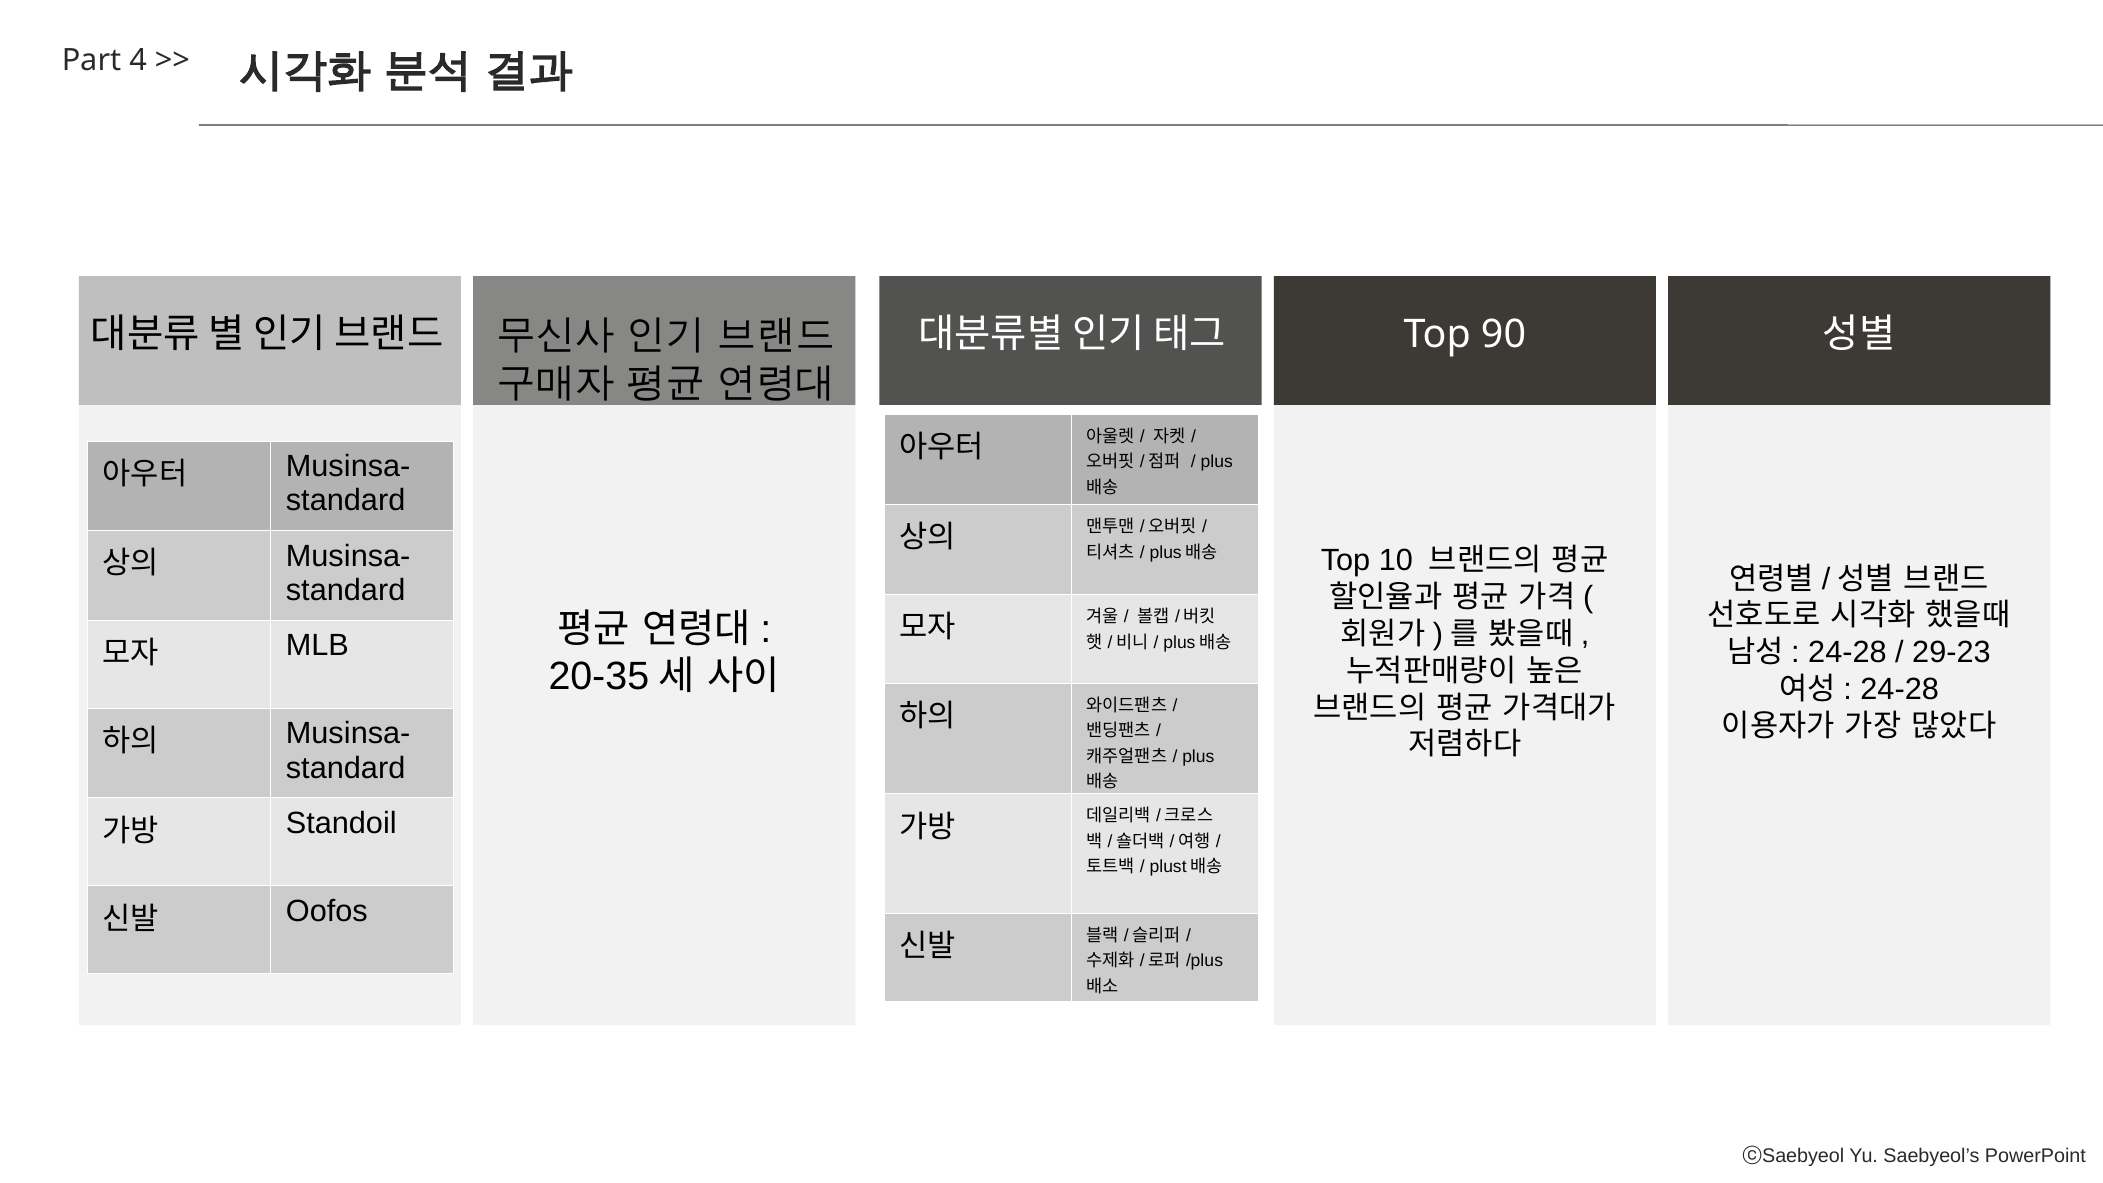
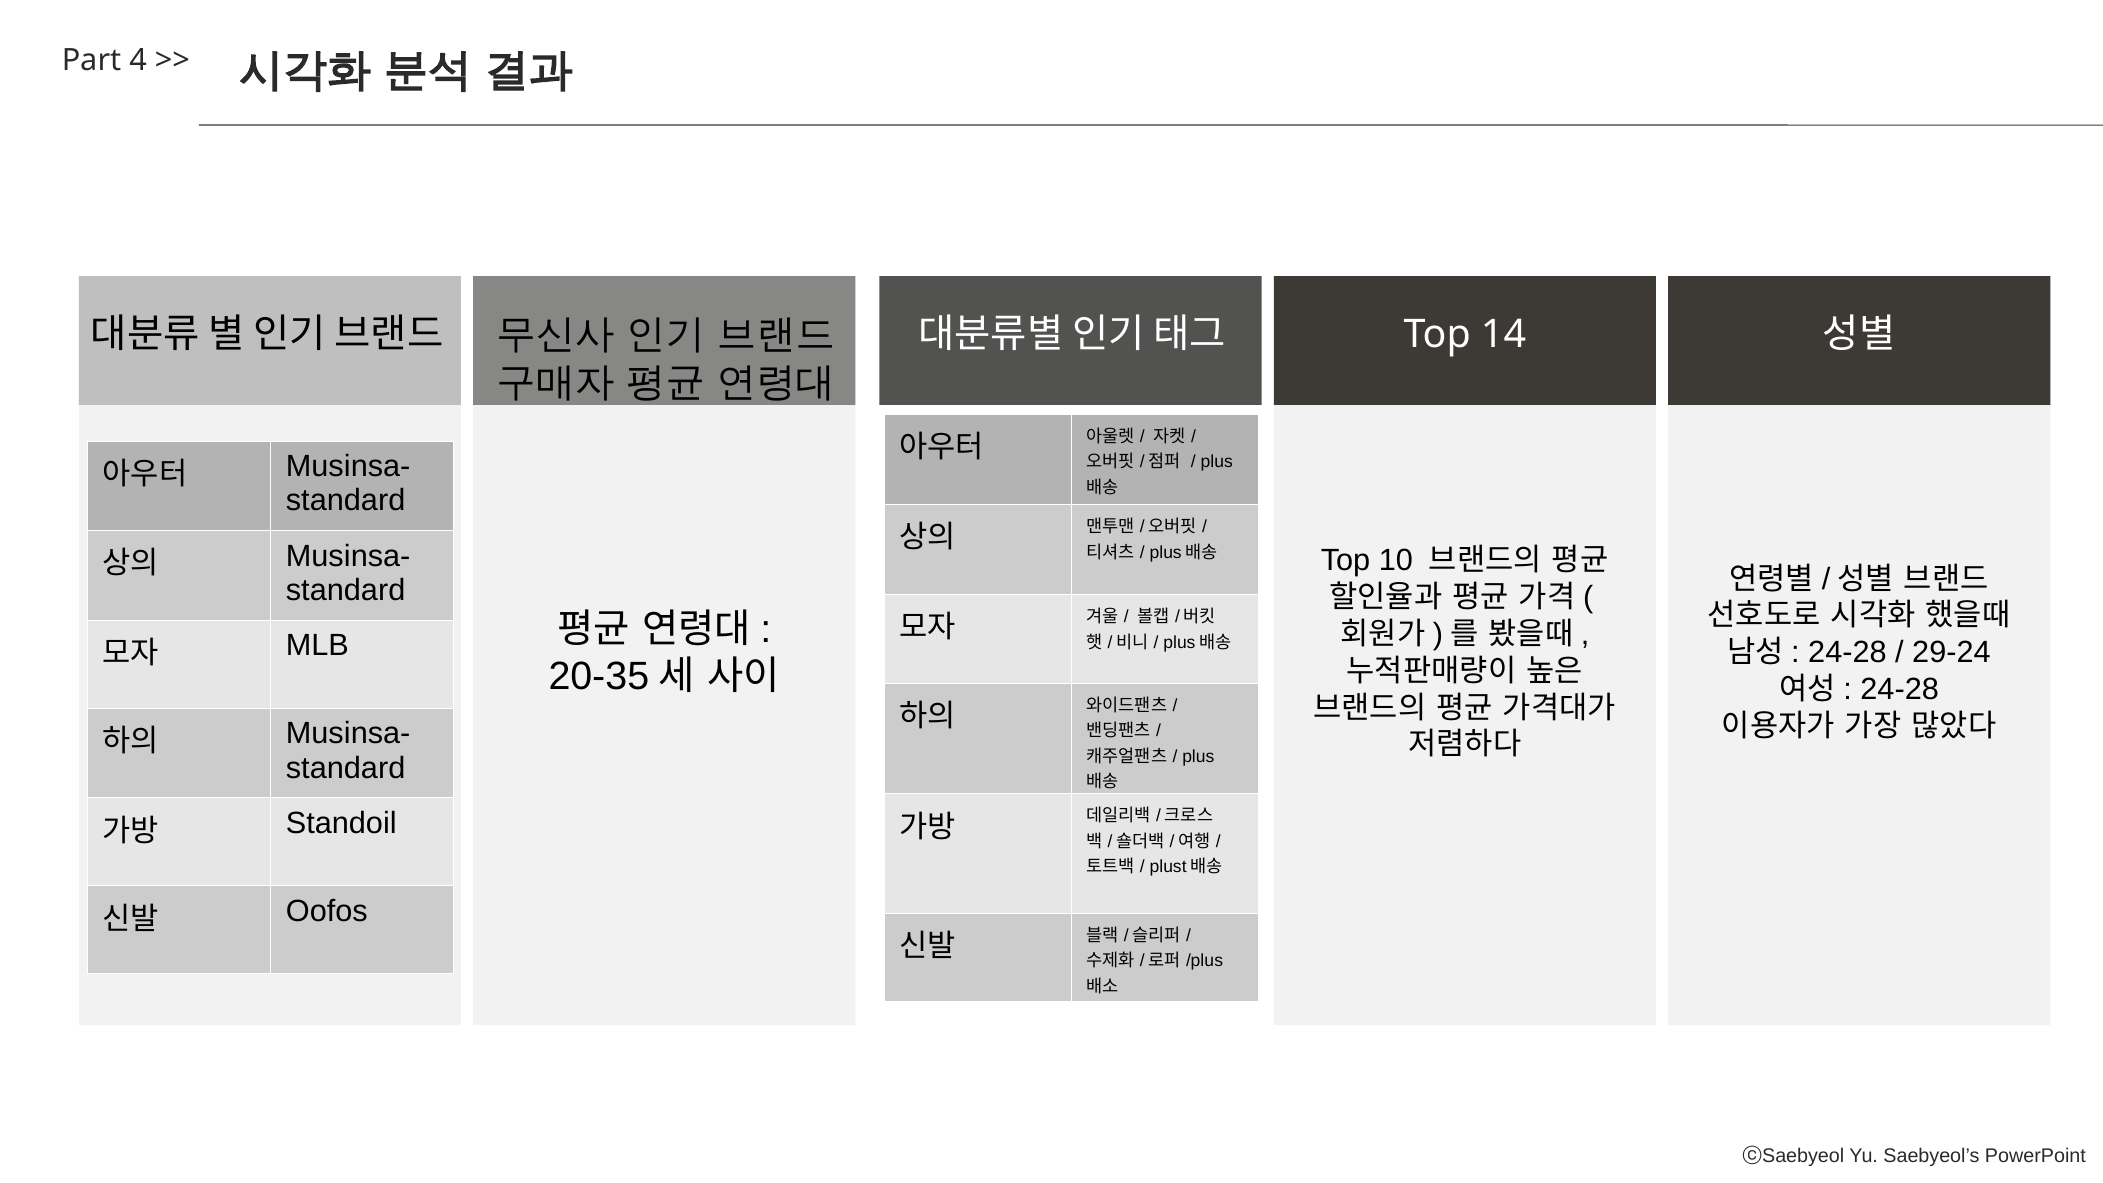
90: 90 -> 14 (1504, 335)
29-23: 29-23 -> 29-24 (1951, 653)
